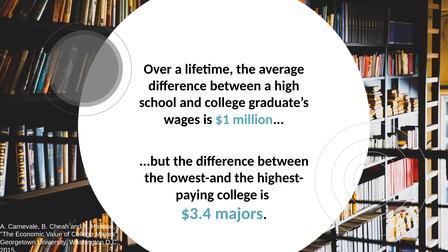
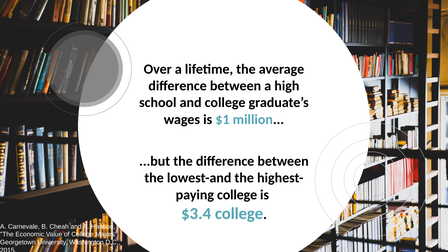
$3.4 majors: majors -> college (239, 213)
